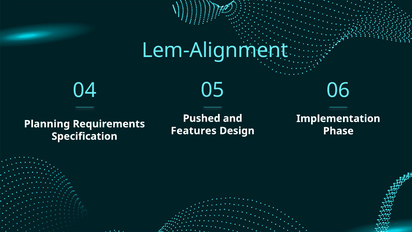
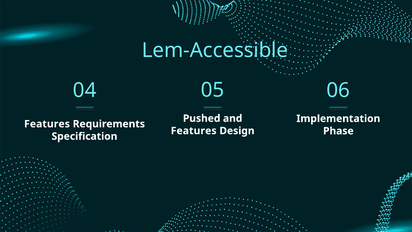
Lem-Alignment: Lem-Alignment -> Lem-Accessible (215, 50)
Planning: Planning -> Features (47, 124)
